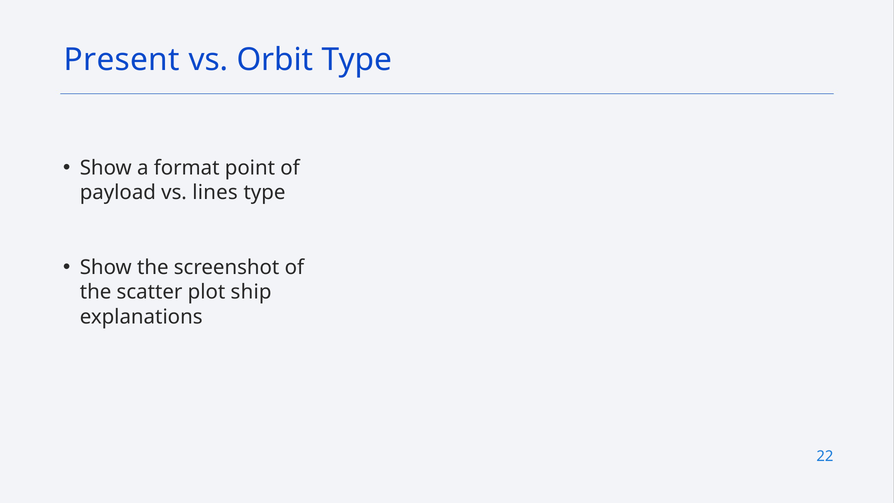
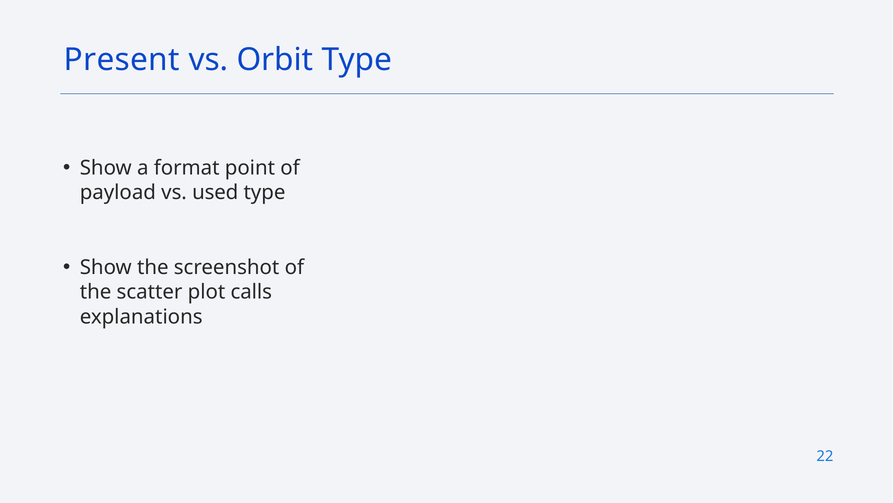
lines: lines -> used (215, 192)
ship: ship -> calls (251, 292)
